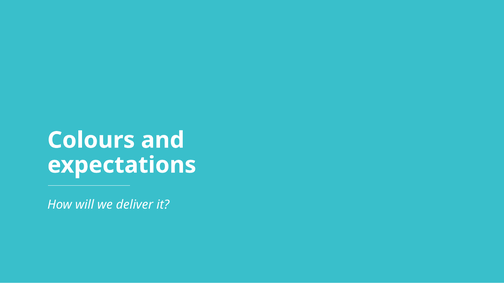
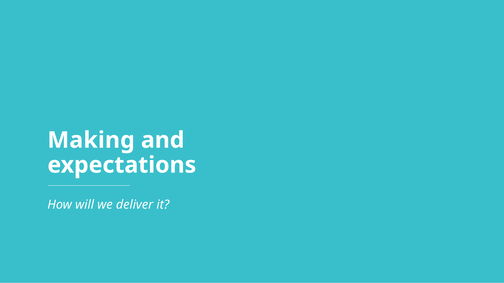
Colours: Colours -> Making (91, 140)
